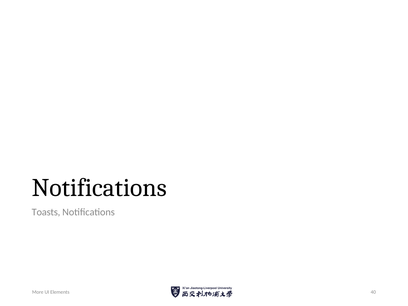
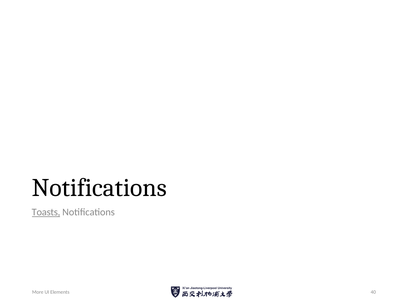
Toasts underline: none -> present (46, 212)
